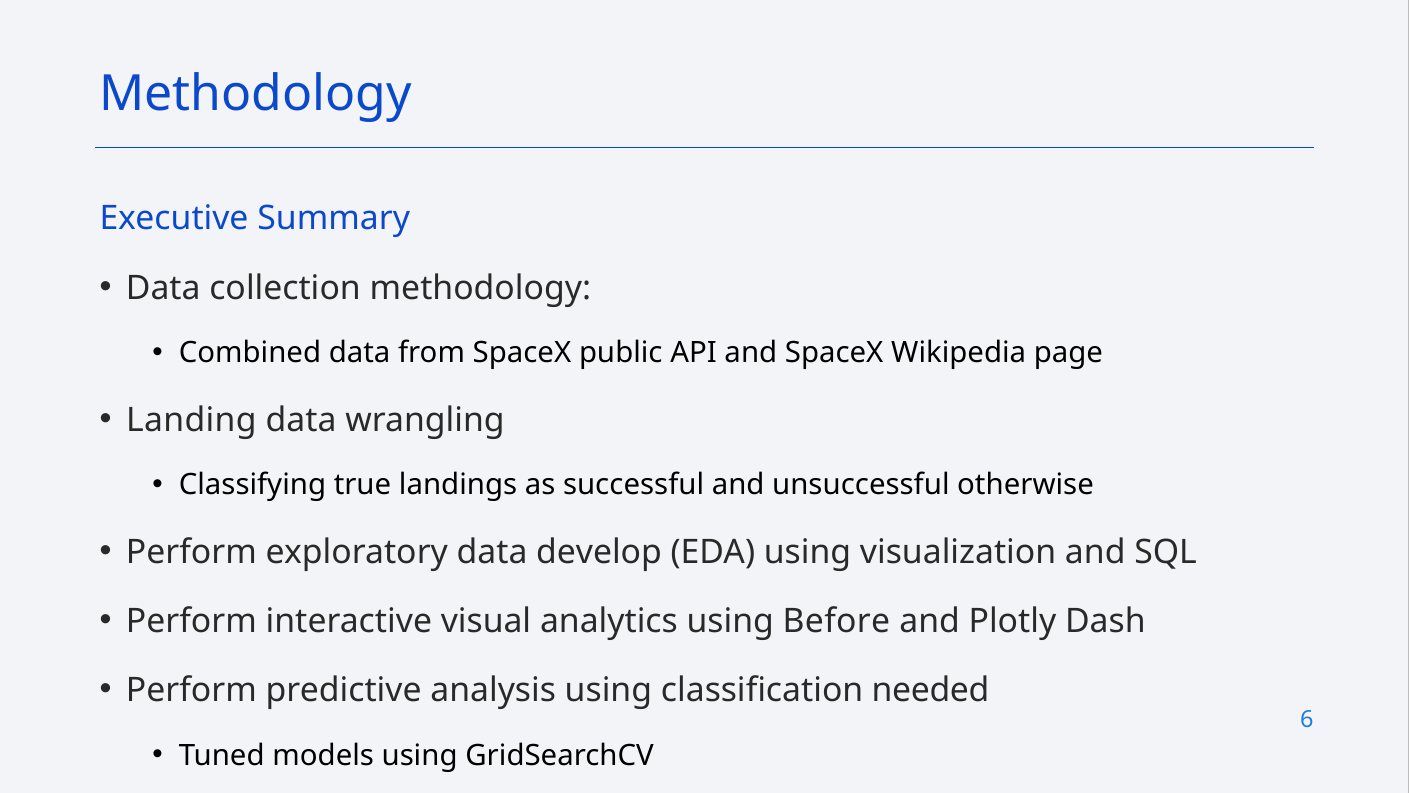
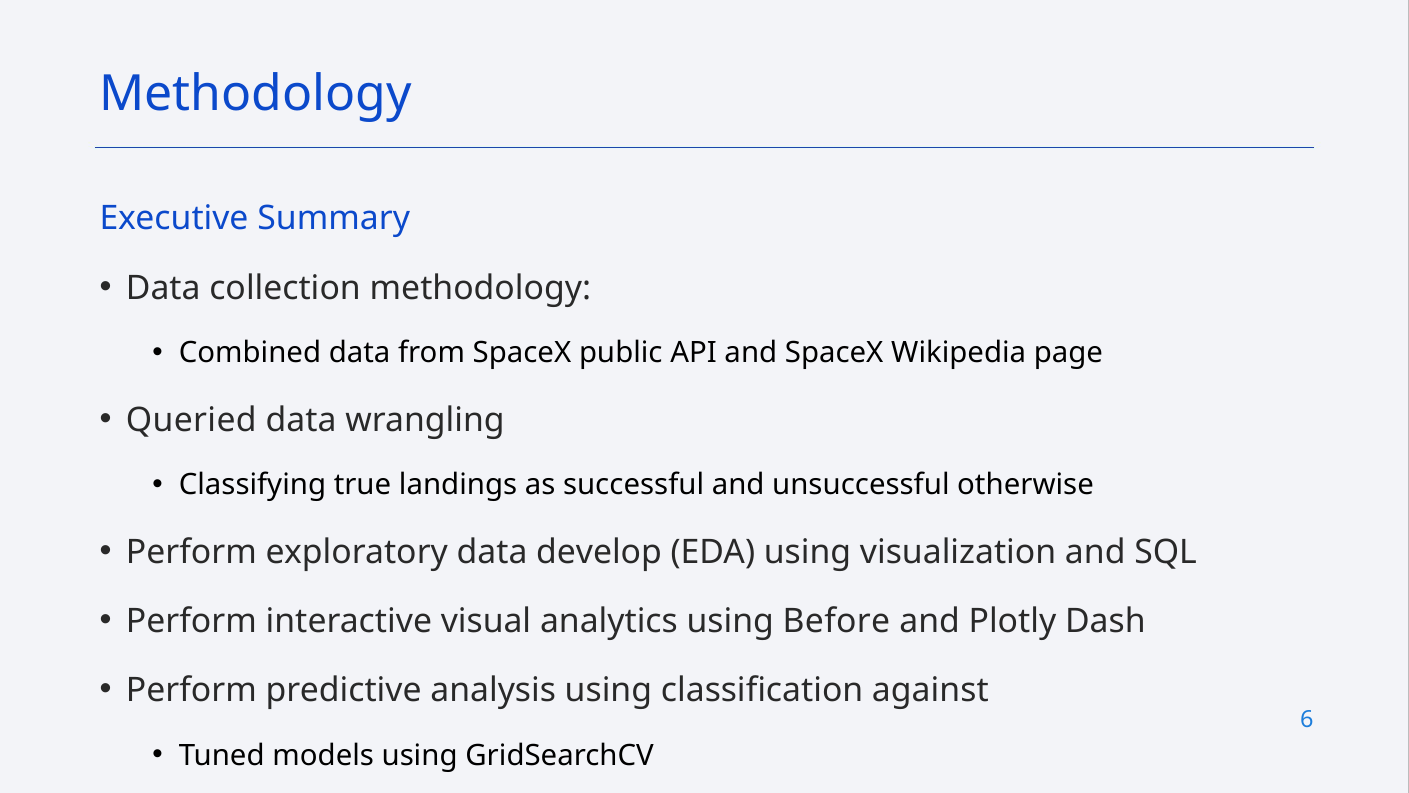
Landing: Landing -> Queried (191, 420)
needed: needed -> against (930, 690)
